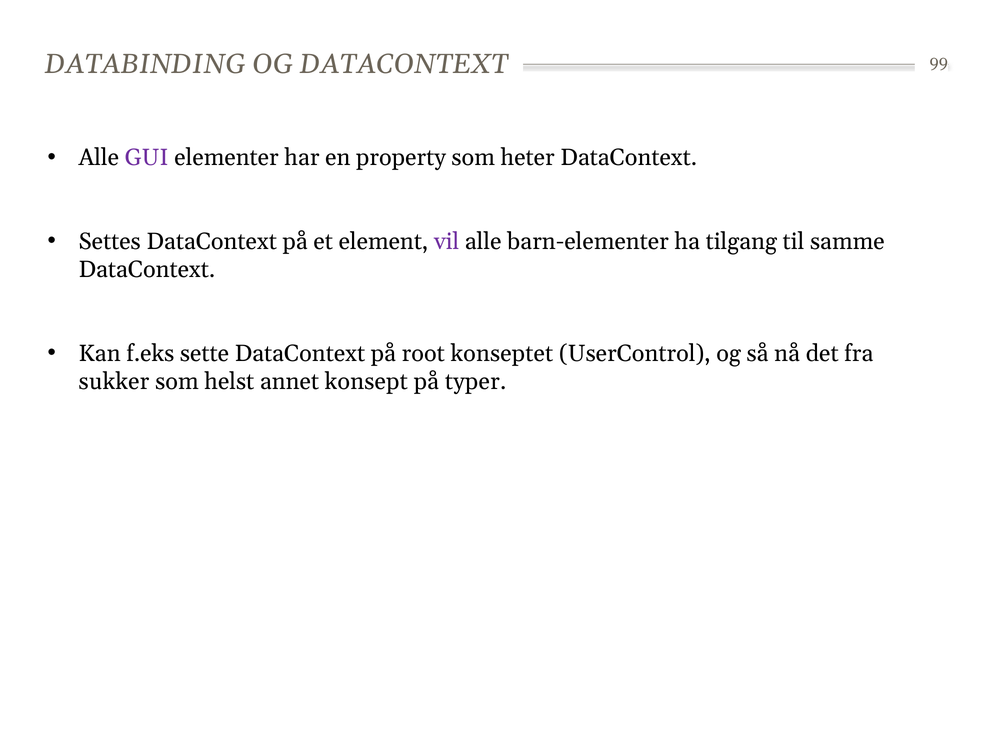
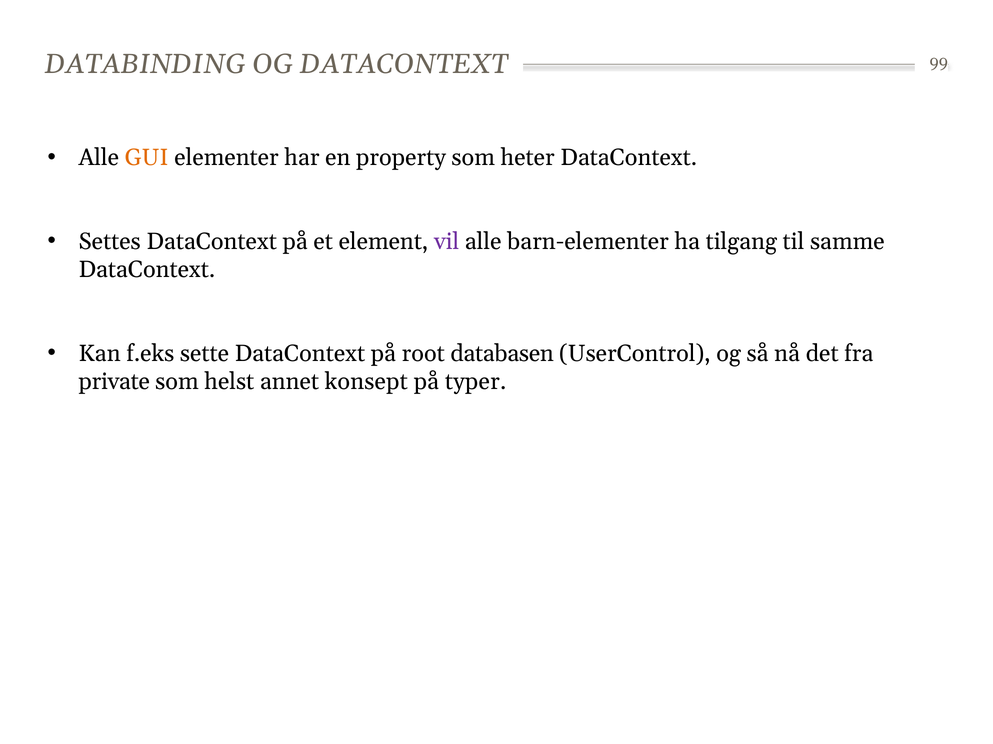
GUI colour: purple -> orange (147, 158)
konseptet: konseptet -> databasen (502, 354)
sukker: sukker -> private (114, 382)
